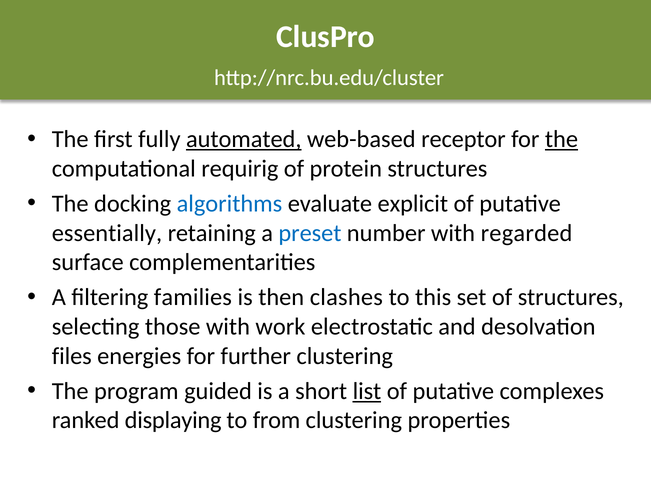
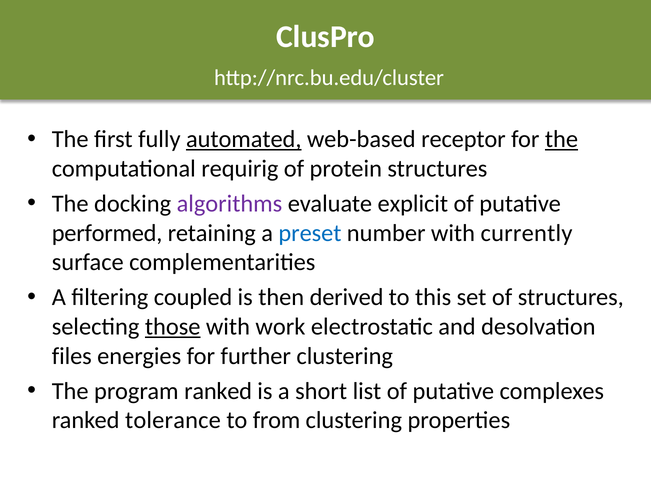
algorithms colour: blue -> purple (229, 204)
essentially: essentially -> performed (107, 233)
regarded: regarded -> currently (527, 233)
families: families -> coupled (193, 298)
clashes: clashes -> derived (347, 298)
those underline: none -> present (173, 327)
program guided: guided -> ranked (218, 391)
list underline: present -> none (367, 391)
displaying: displaying -> tolerance (173, 421)
